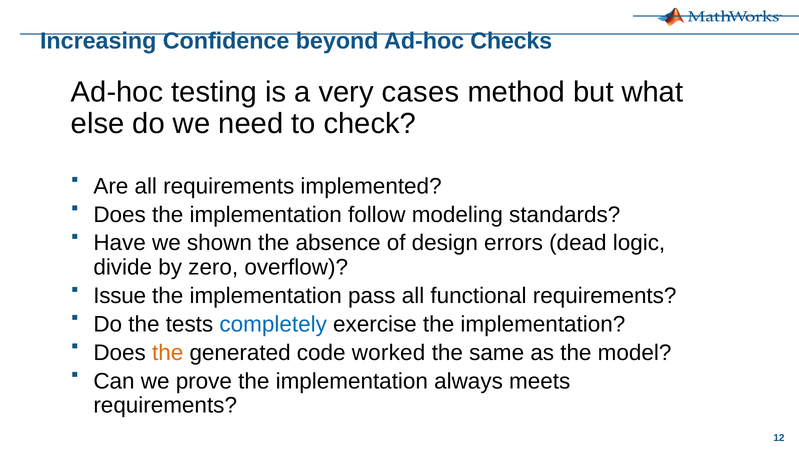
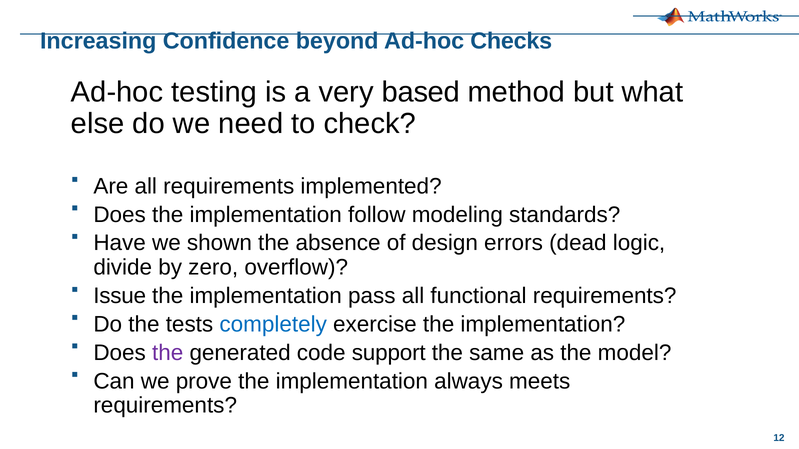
cases: cases -> based (421, 92)
the colour: orange -> purple (168, 353)
worked: worked -> support (389, 353)
